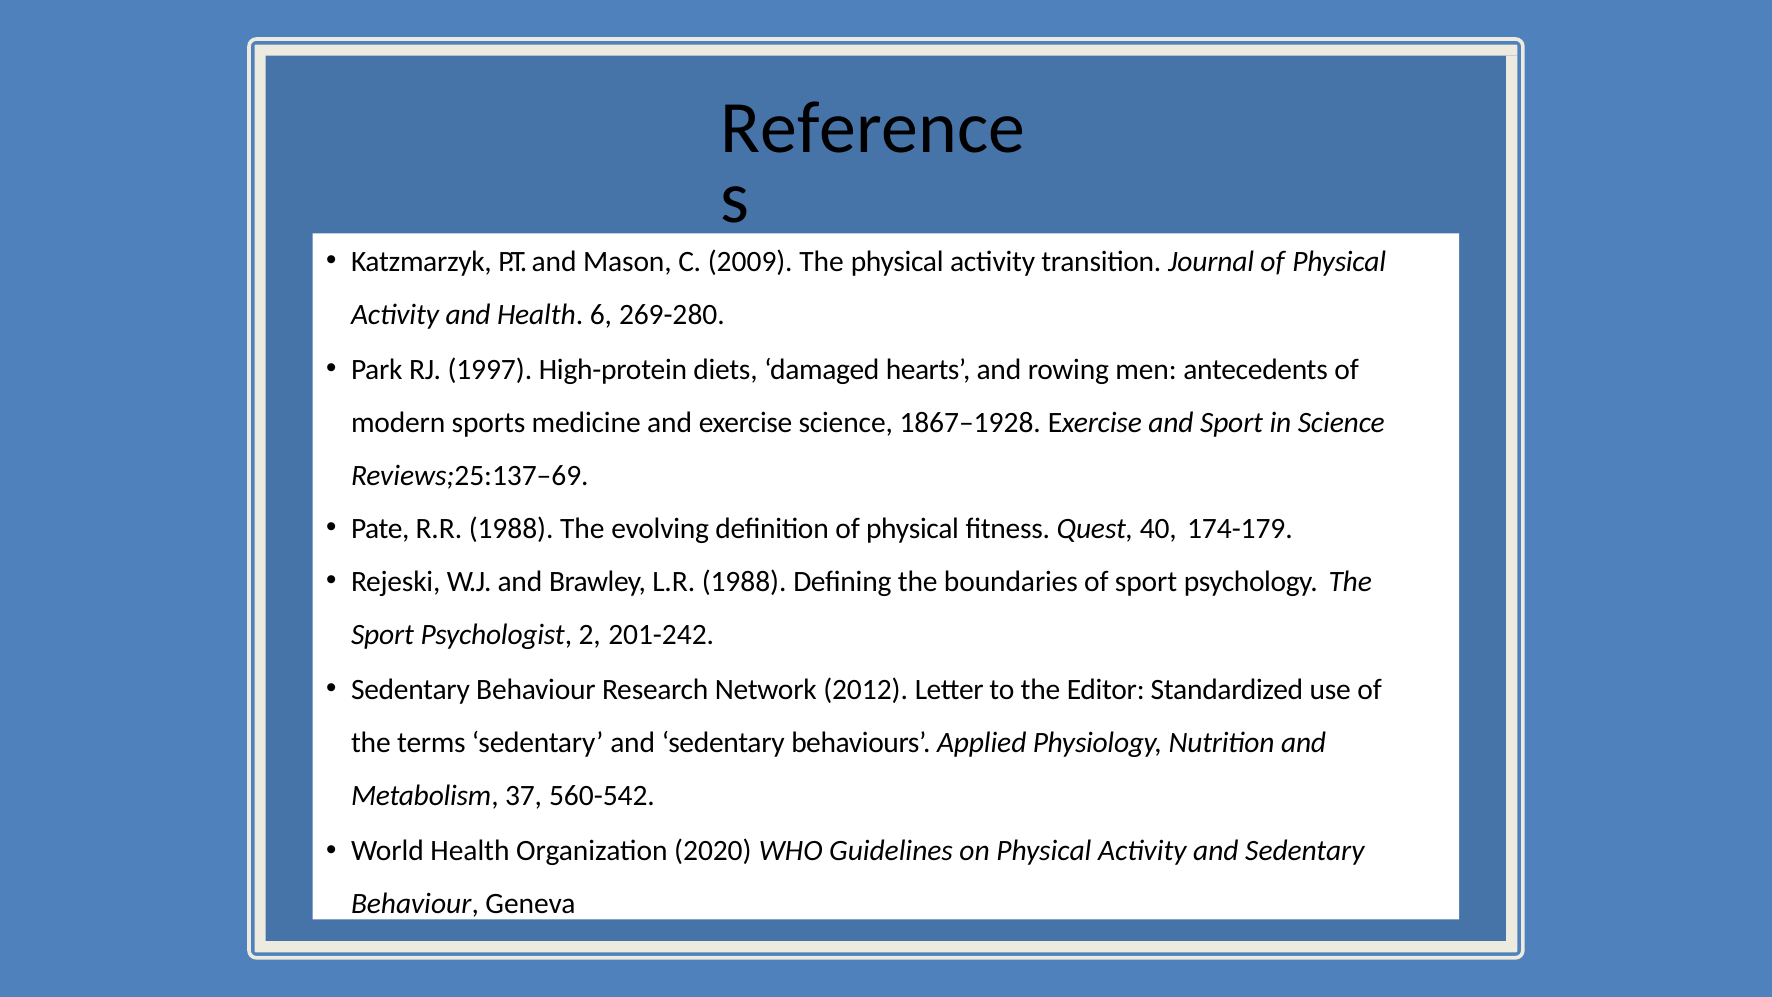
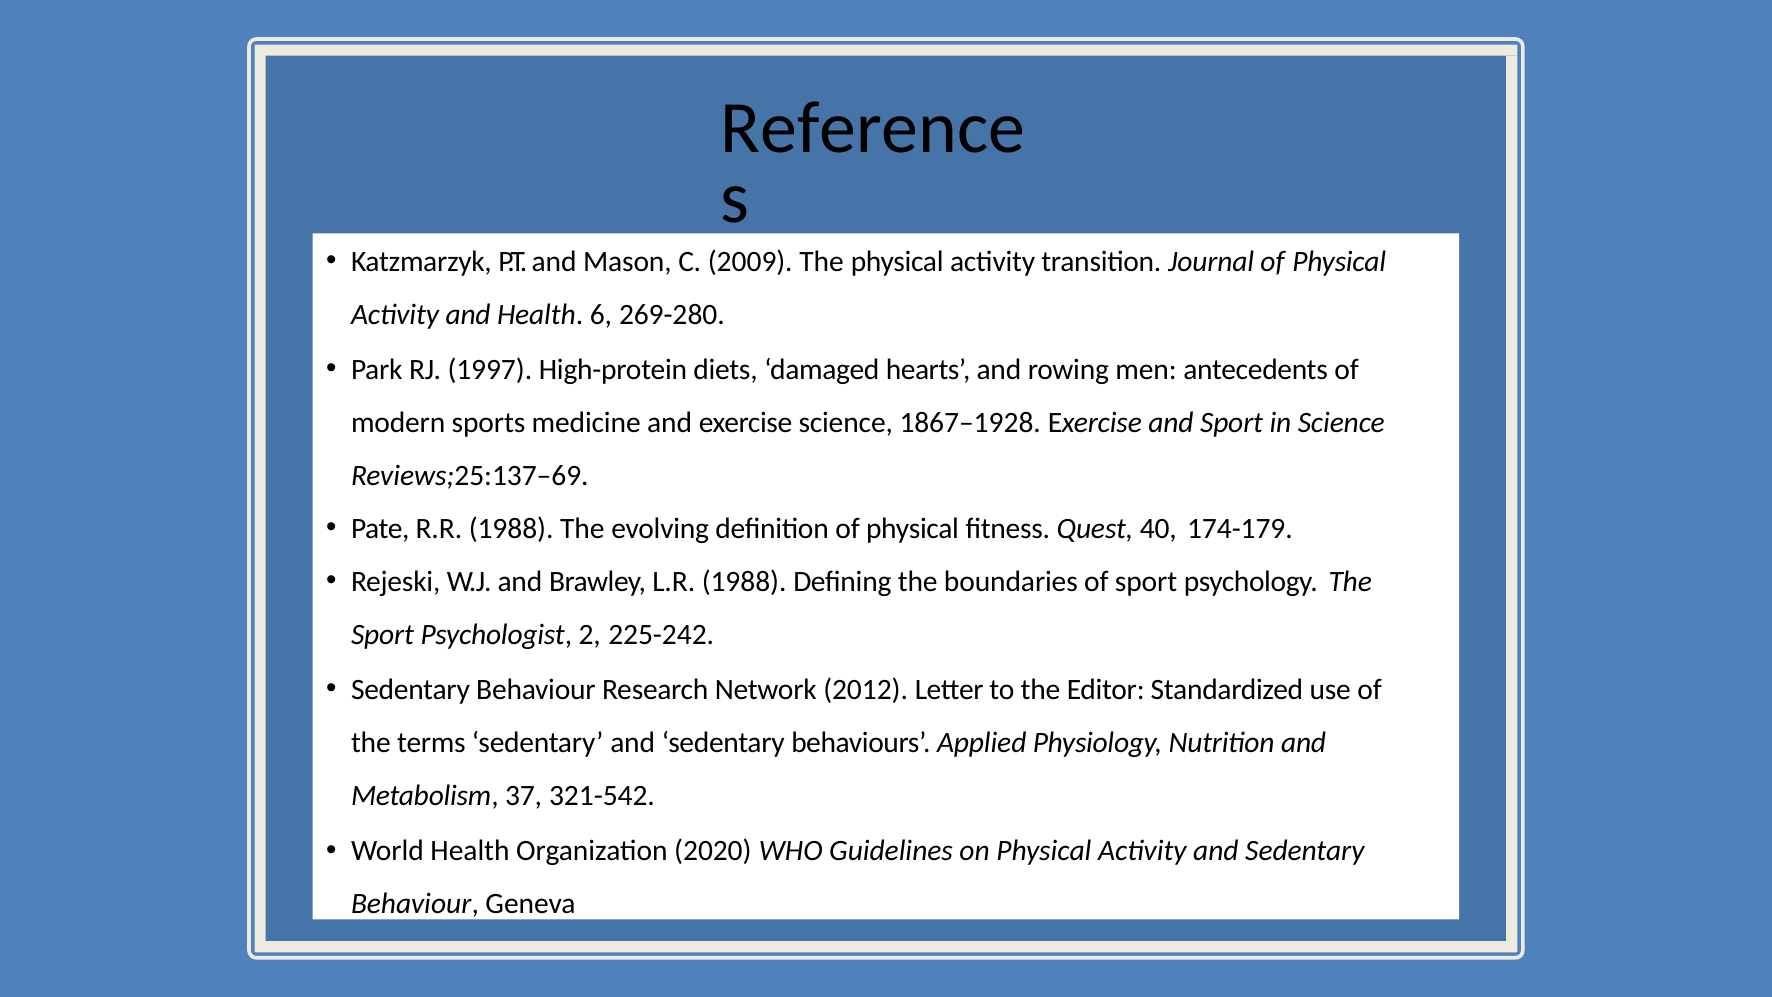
201-242: 201-242 -> 225-242 (661, 635)
560-542: 560-542 -> 321-542 (602, 796)
